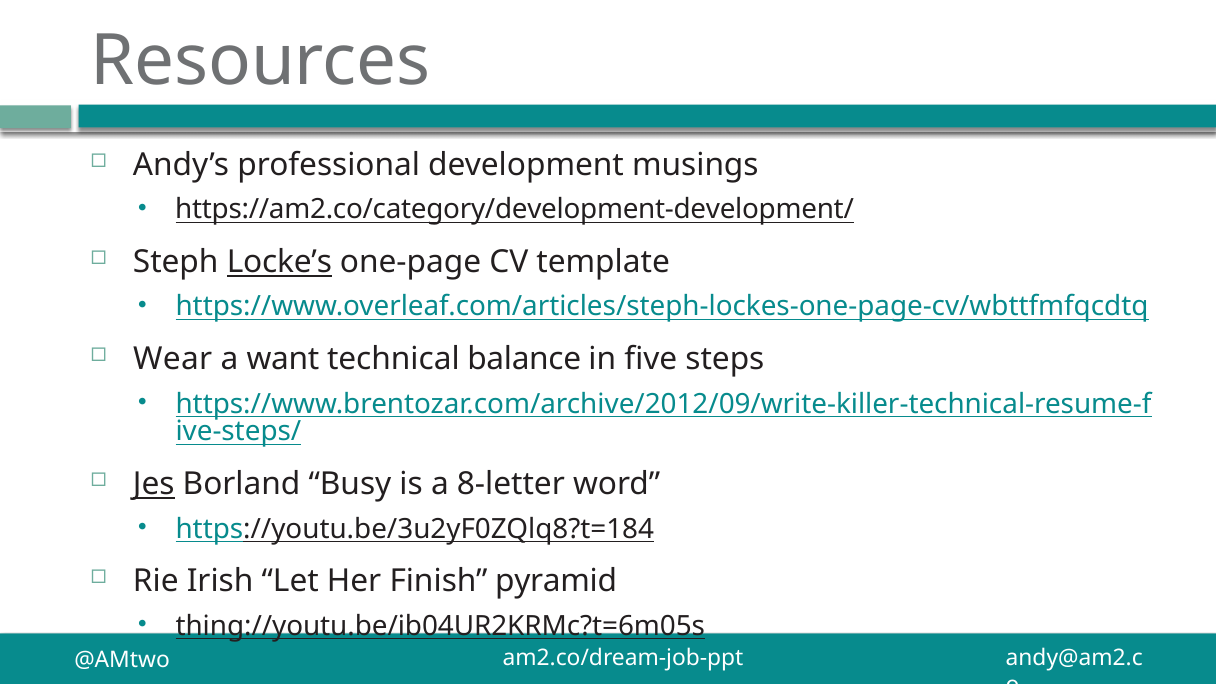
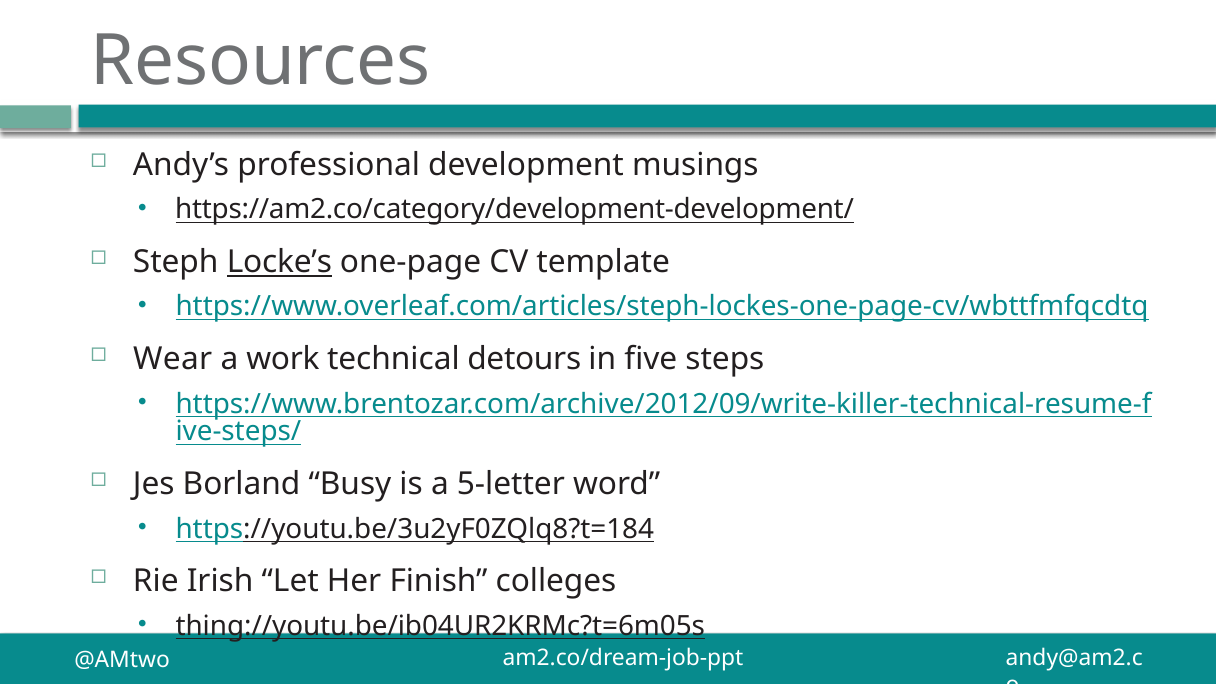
want: want -> work (283, 359)
balance: balance -> detours (524, 359)
Jes underline: present -> none (154, 484)
8-letter: 8-letter -> 5-letter (511, 484)
pyramid: pyramid -> colleges (556, 581)
